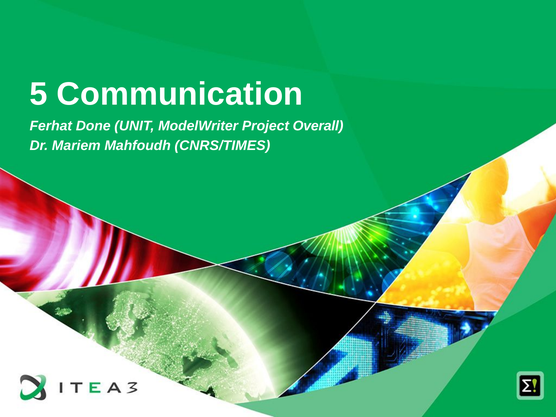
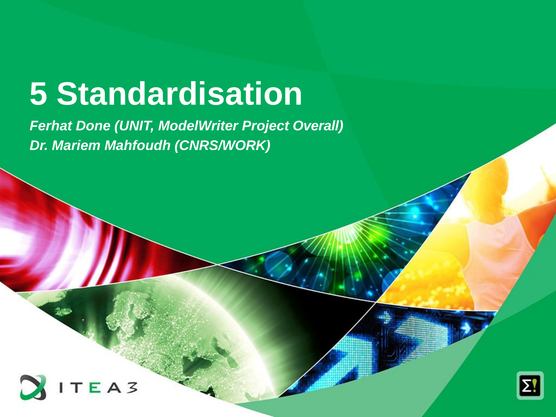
Communication: Communication -> Standardisation (180, 94)
CNRS/TIMES: CNRS/TIMES -> CNRS/WORK (222, 146)
